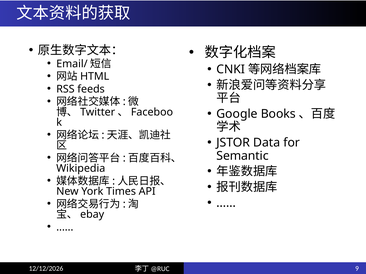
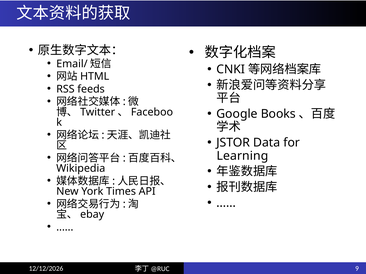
Semantic: Semantic -> Learning (242, 156)
